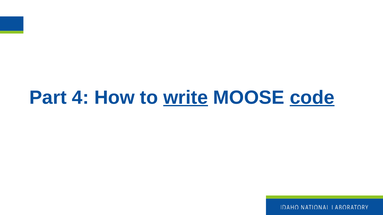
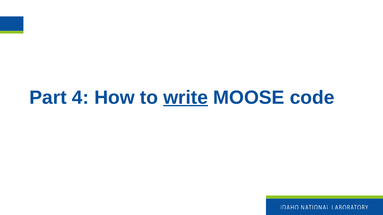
code underline: present -> none (312, 98)
